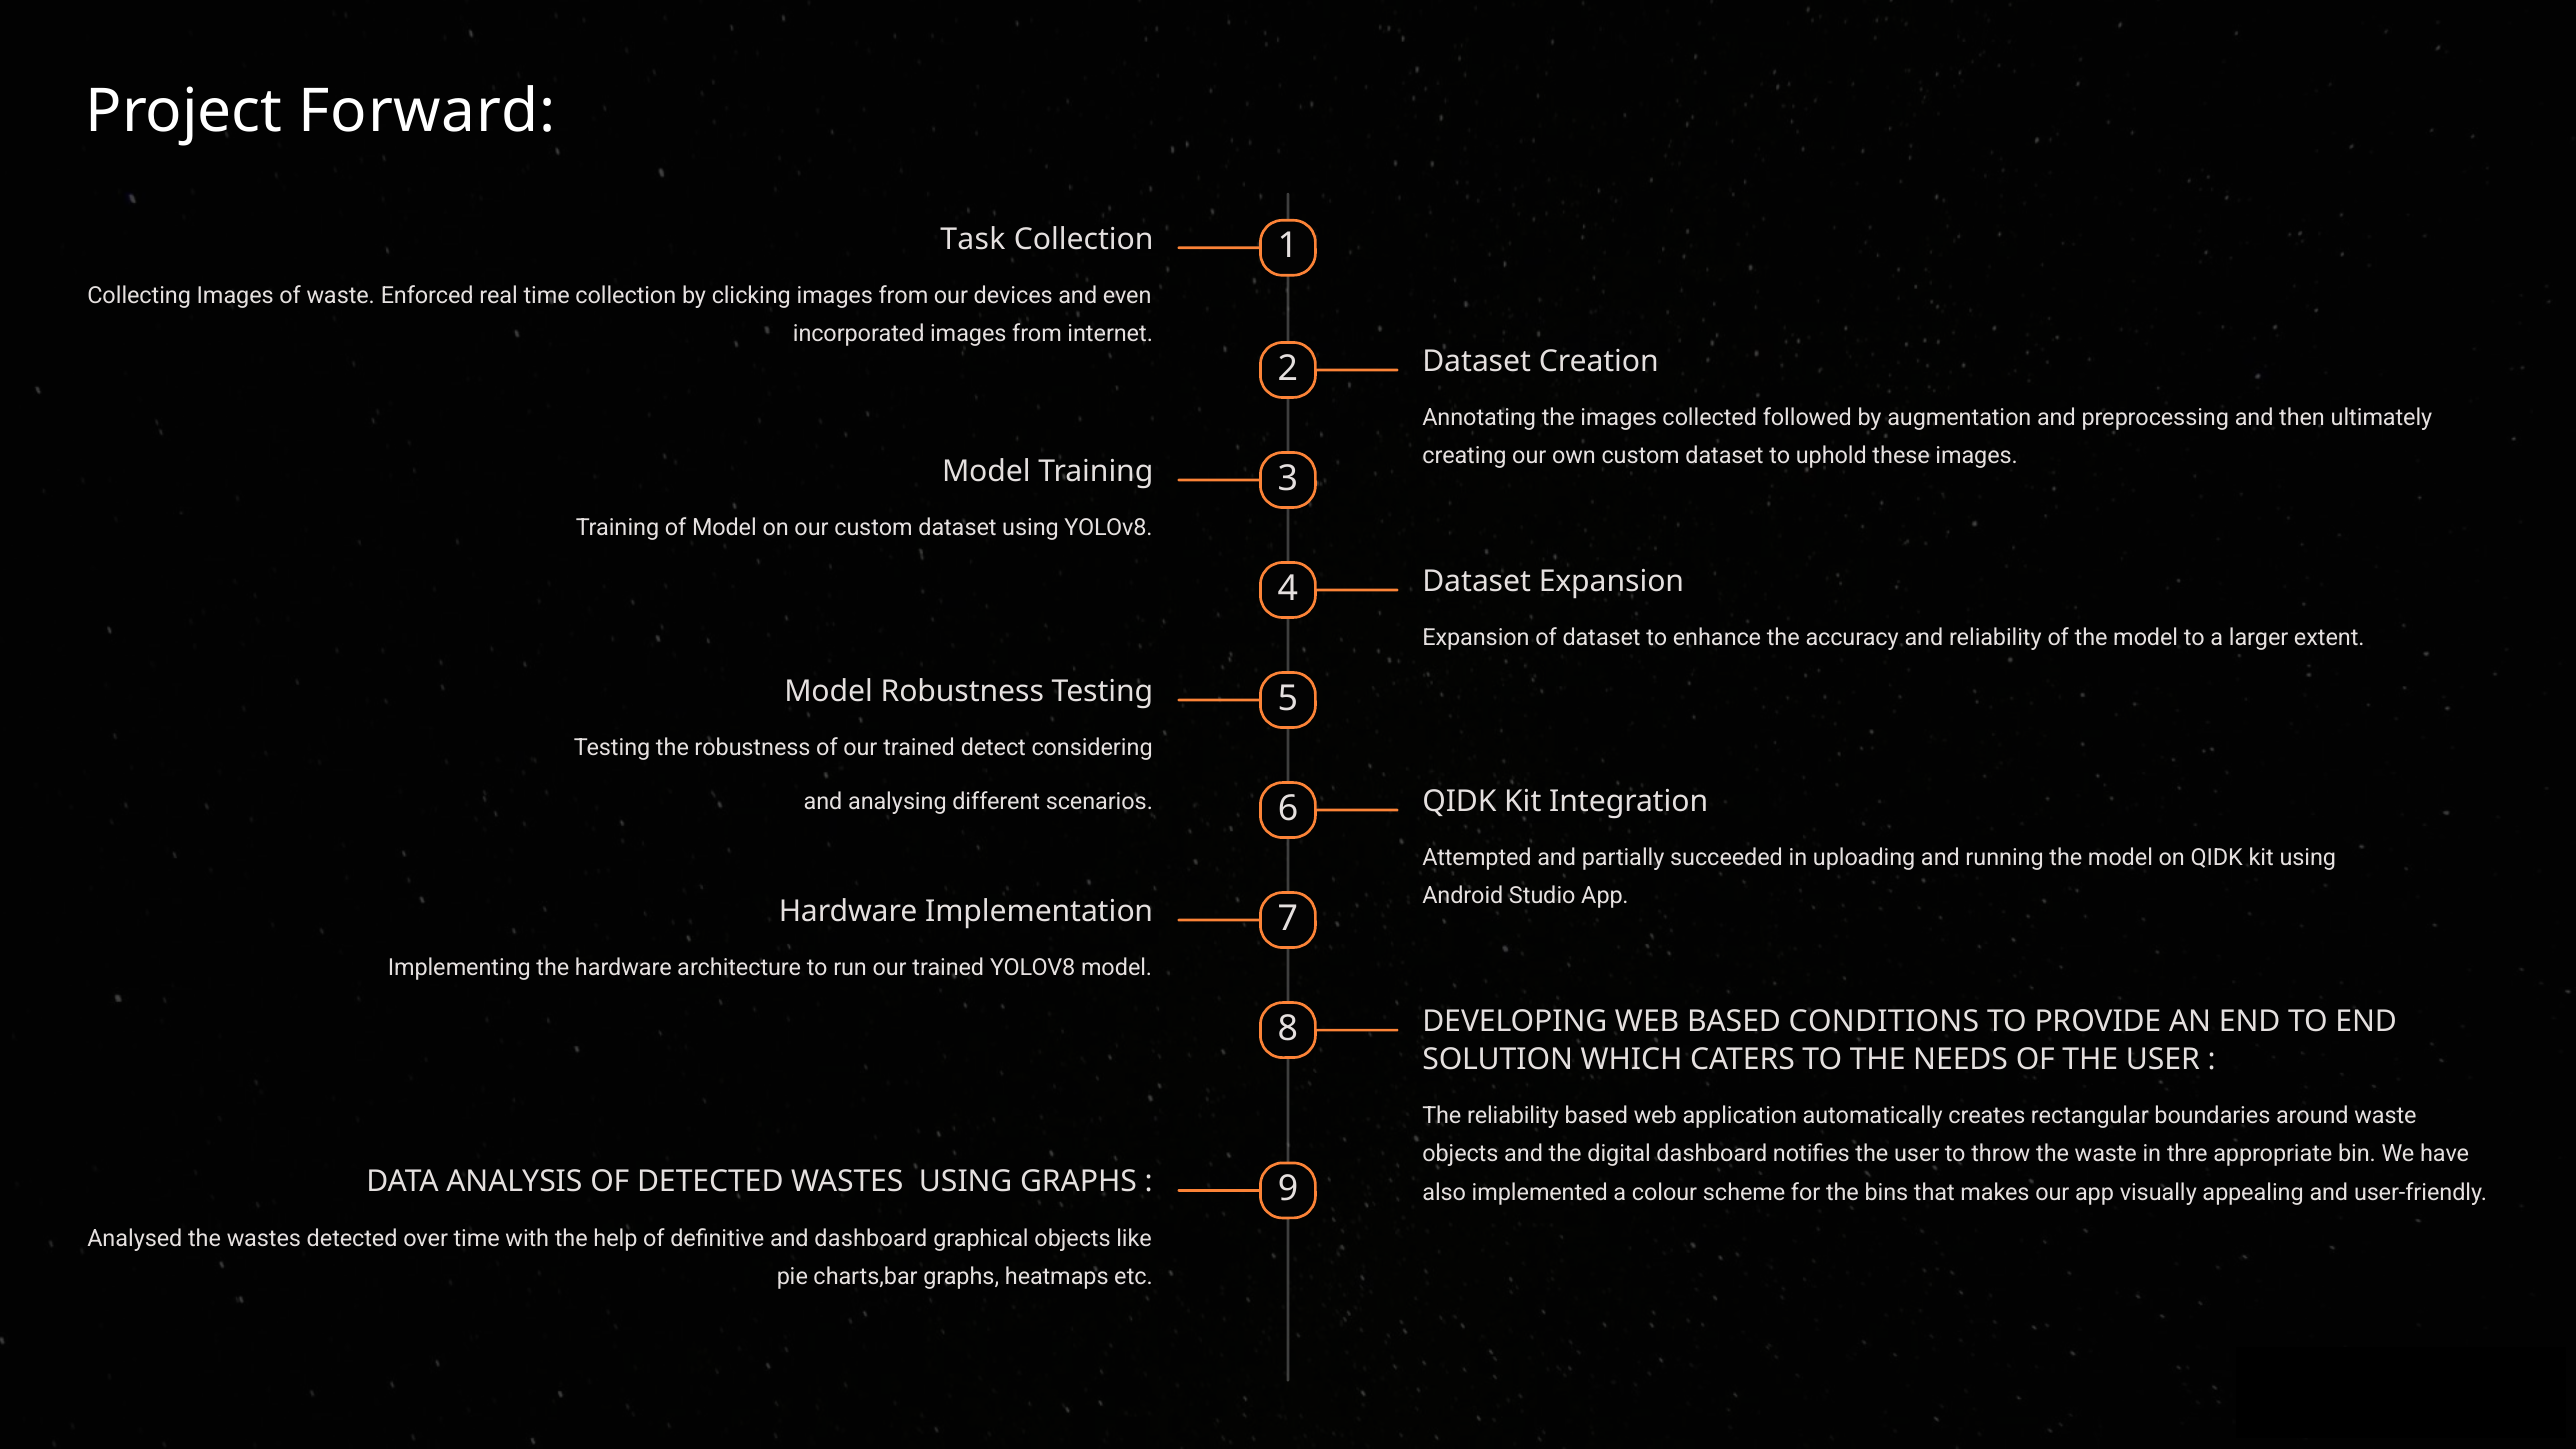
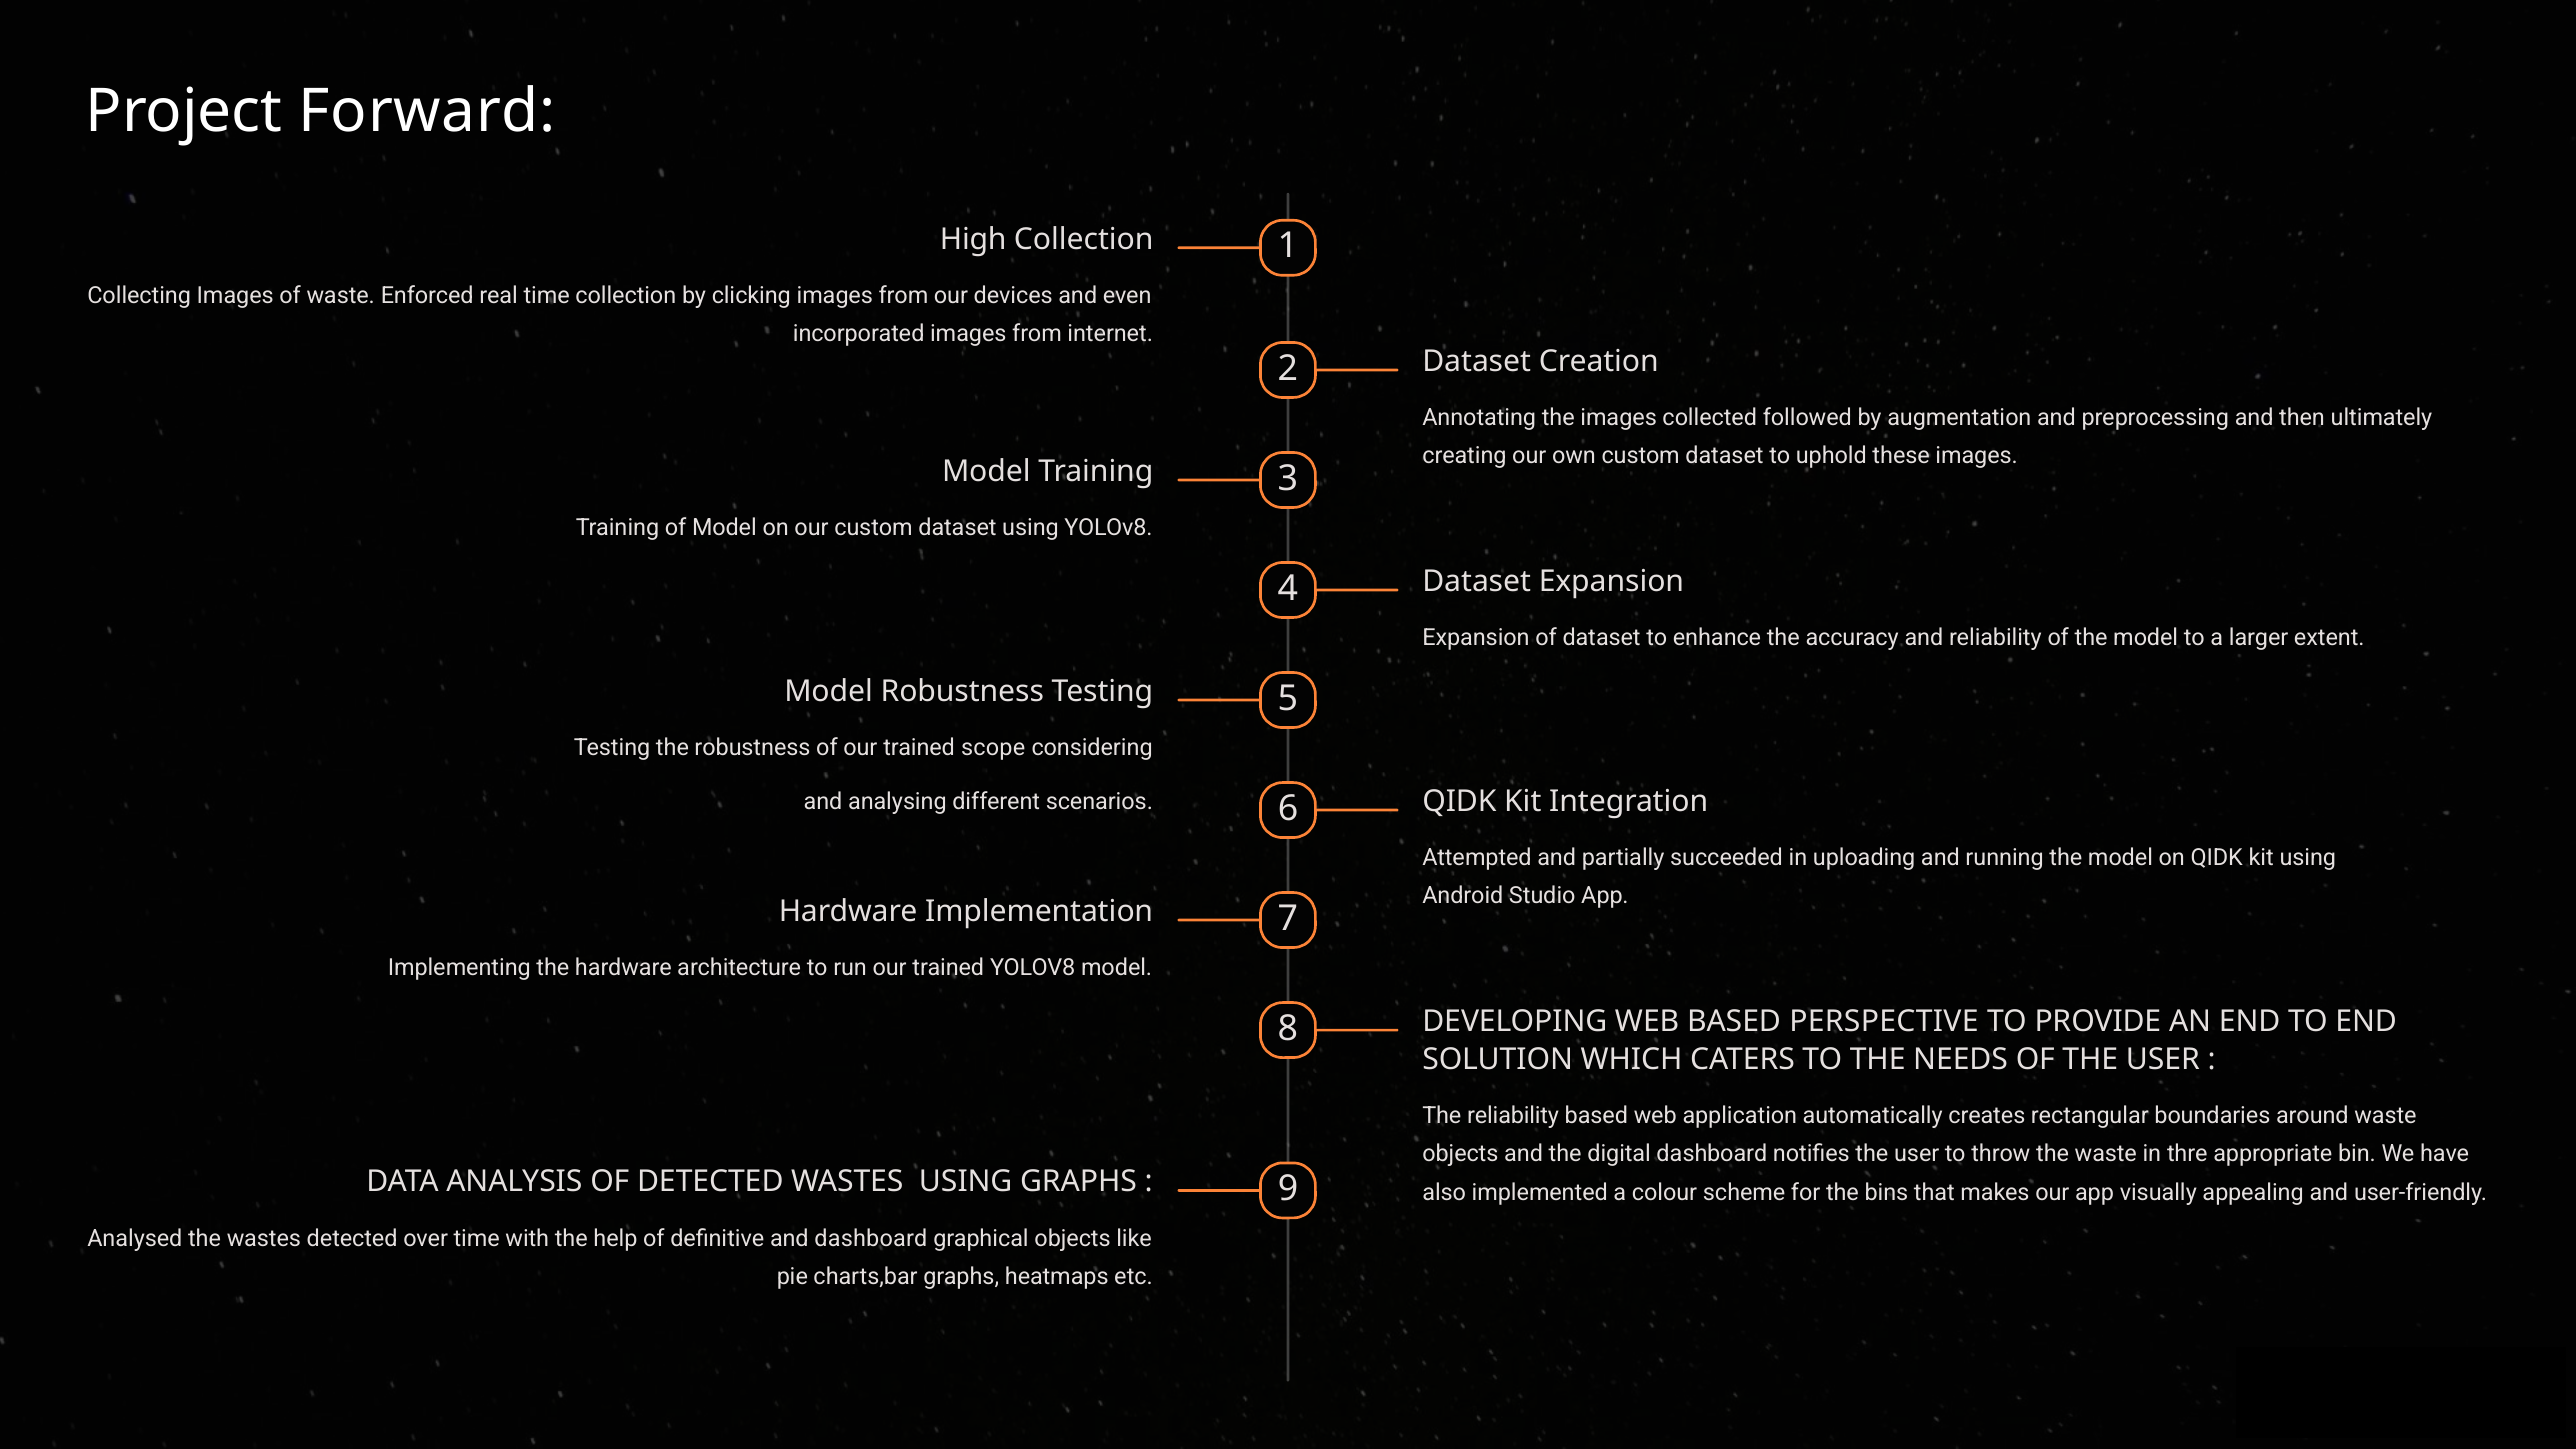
Task: Task -> High (973, 239)
detect: detect -> scope (993, 748)
CONDITIONS: CONDITIONS -> PERSPECTIVE (1884, 1022)
